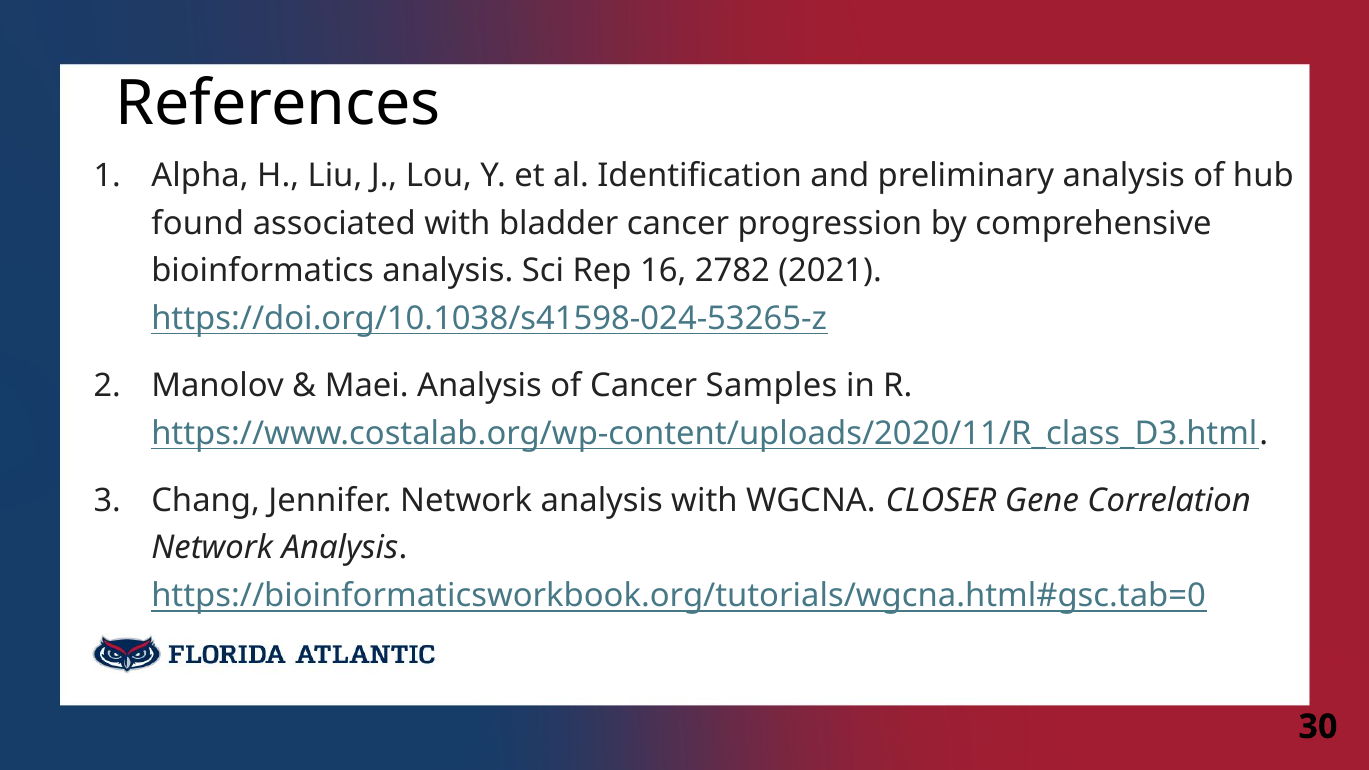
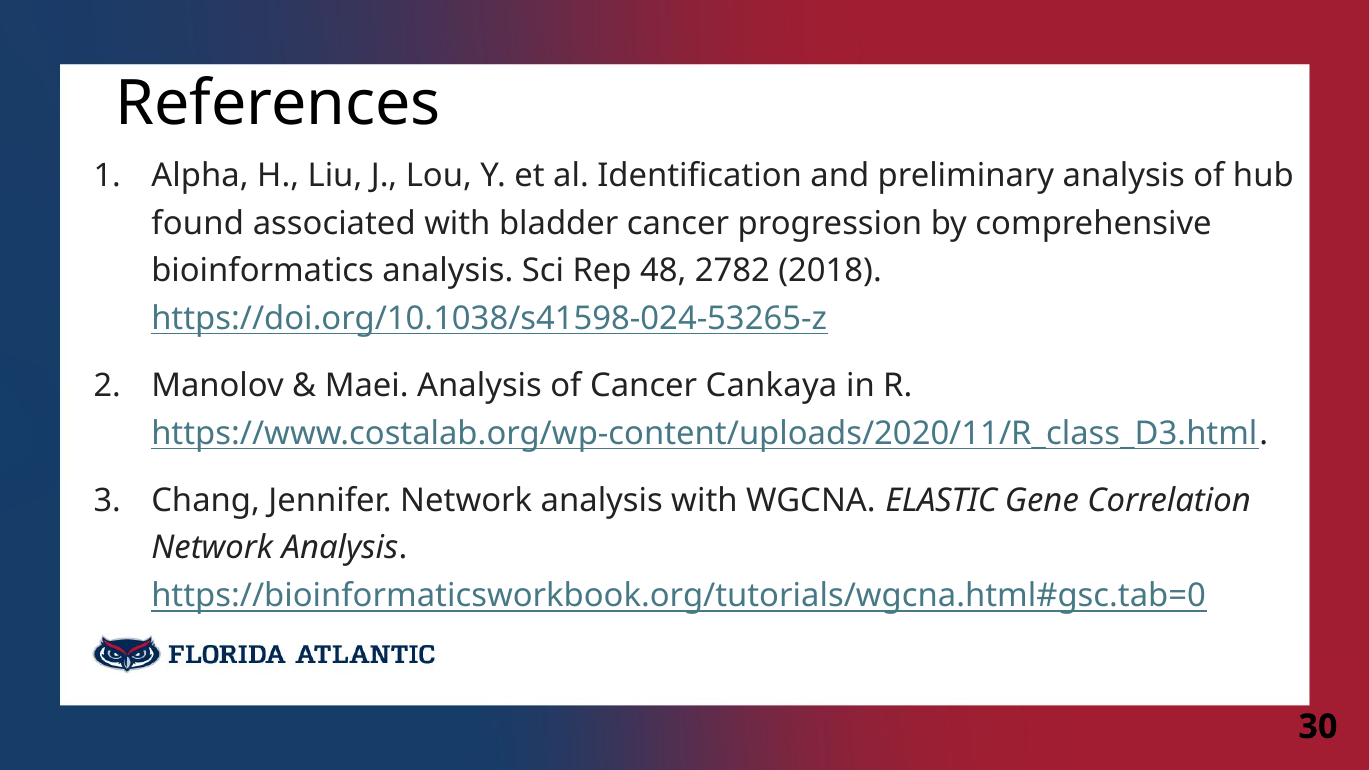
16: 16 -> 48 (663, 270)
2021: 2021 -> 2018 (830, 270)
Samples: Samples -> Cankaya (772, 385)
CLOSER: CLOSER -> ELASTIC (941, 500)
